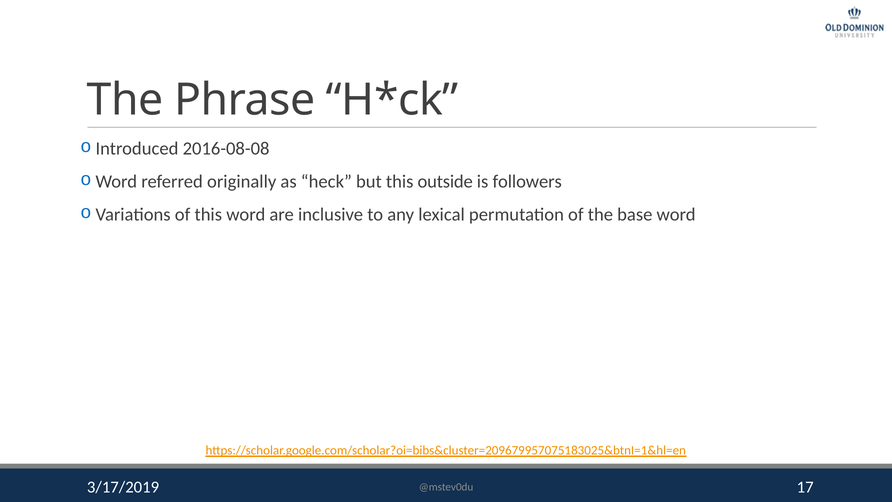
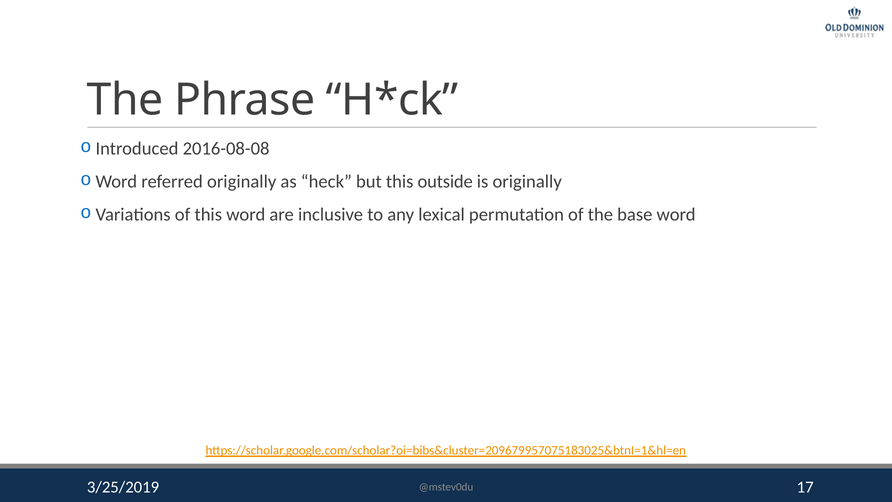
is followers: followers -> originally (527, 181)
3/17/2019: 3/17/2019 -> 3/25/2019 (123, 487)
